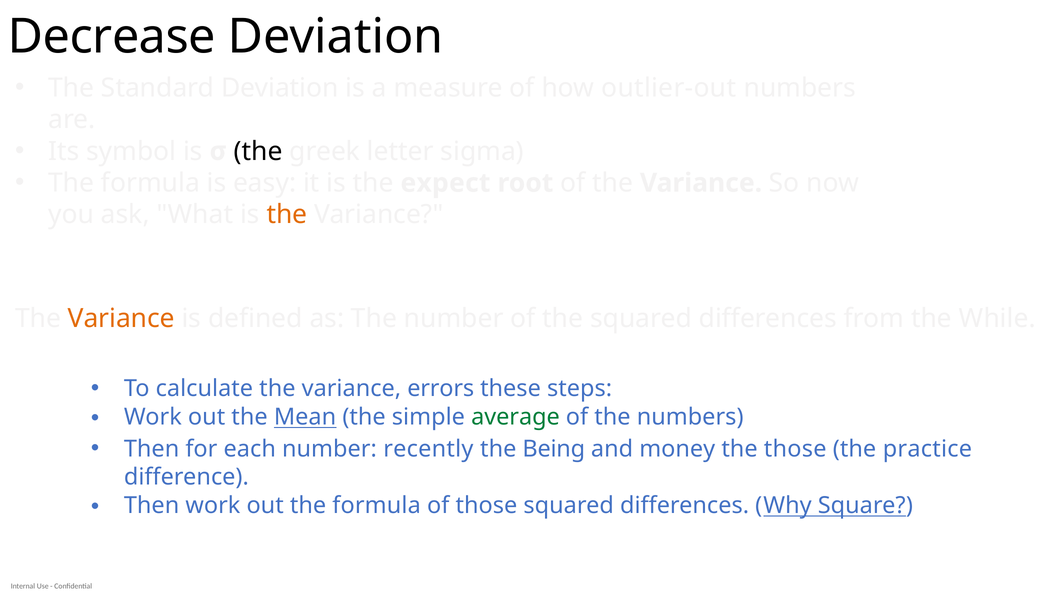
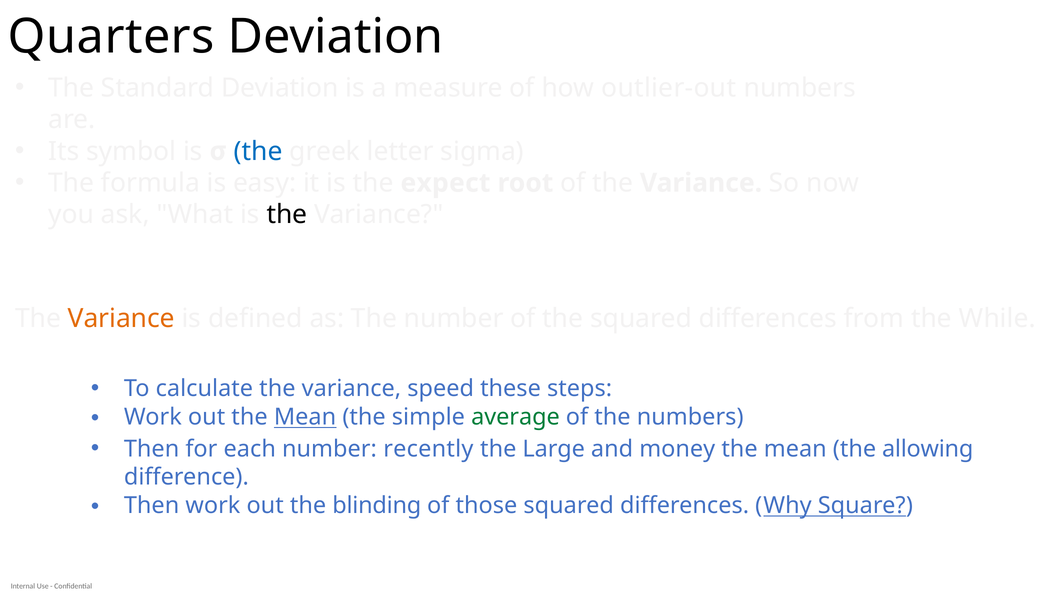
Decrease: Decrease -> Quarters (111, 37)
the colour: black -> blue (258, 151)
the colour: orange -> black (287, 215)
errors: errors -> speed (441, 389)
Being: Being -> Large (554, 449)
those: those -> mean (795, 449)
practice: practice -> allowing (928, 449)
out the formula: formula -> blinding (377, 506)
